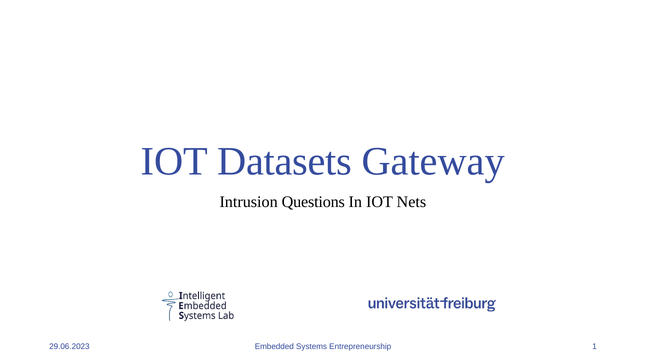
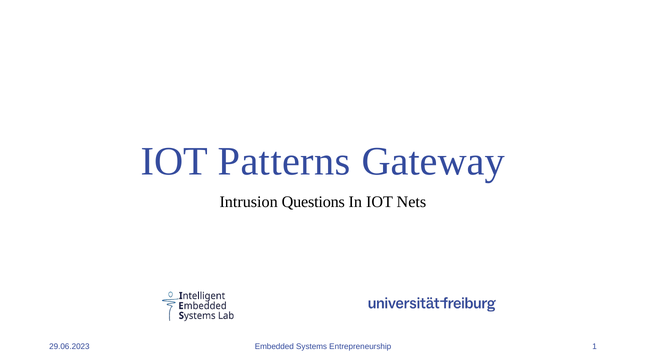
Datasets: Datasets -> Patterns (284, 161)
